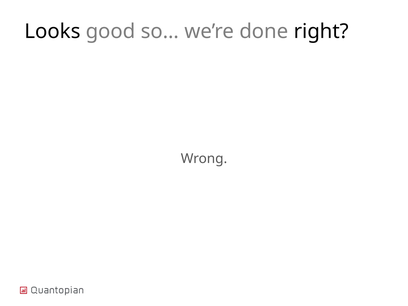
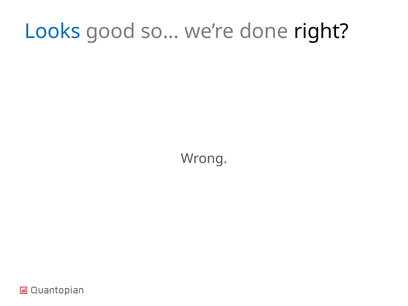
Looks colour: black -> blue (52, 31)
